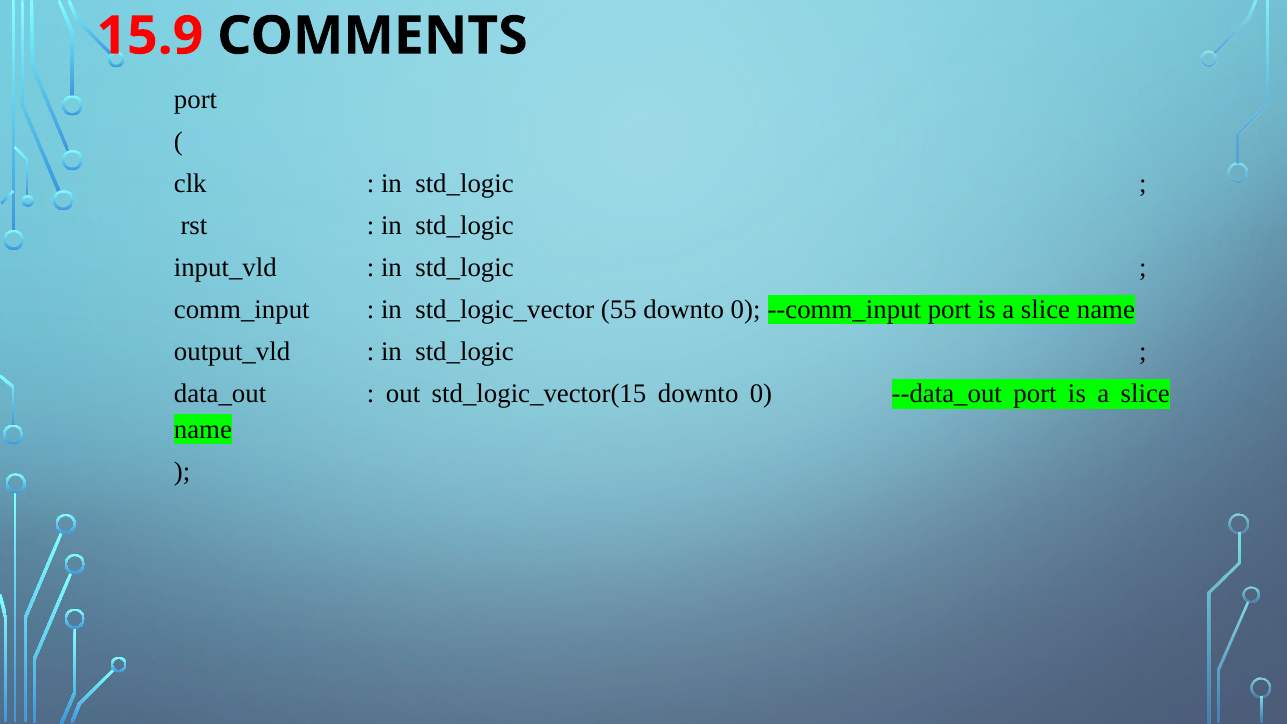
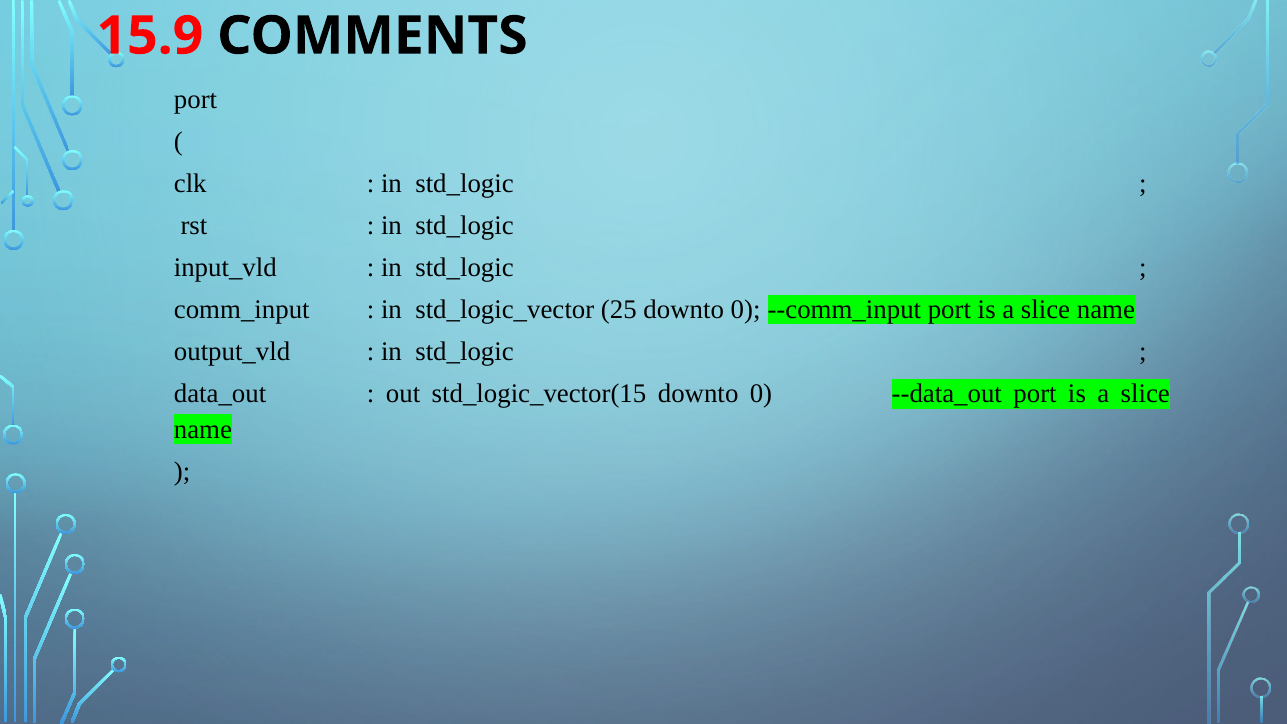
55: 55 -> 25 (619, 310)
